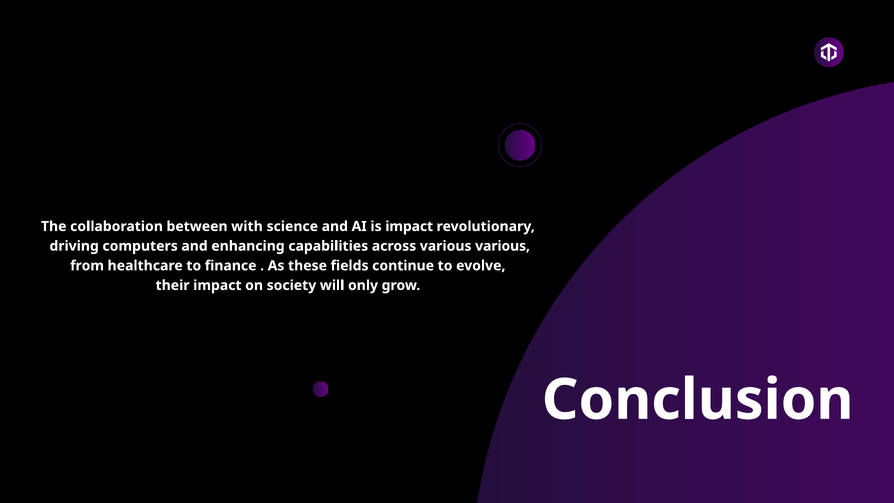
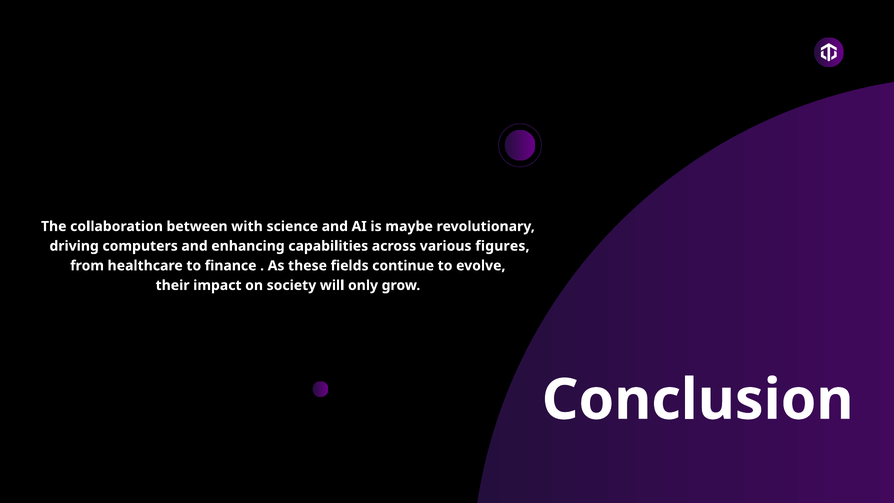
is impact: impact -> maybe (409, 226)
various various: various -> figures (502, 246)
